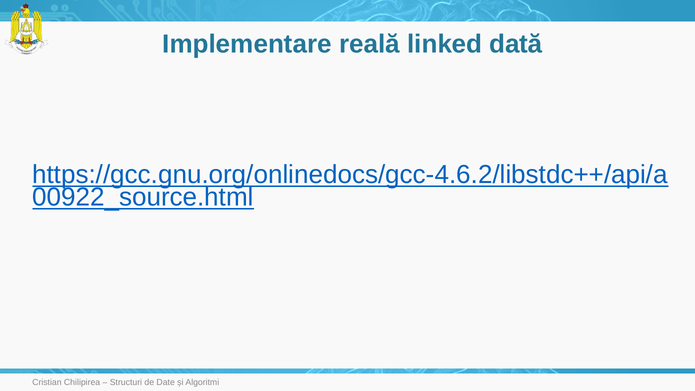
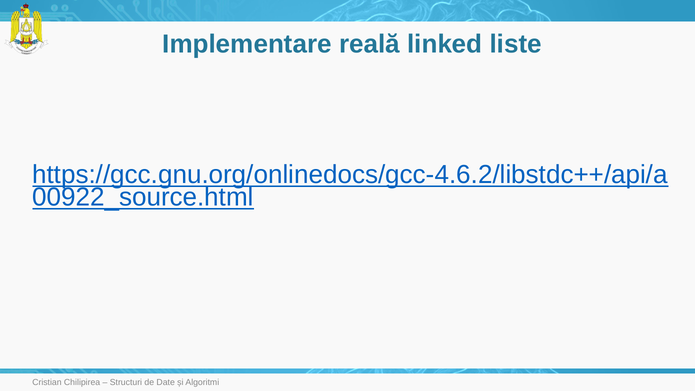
dată: dată -> liste (516, 44)
